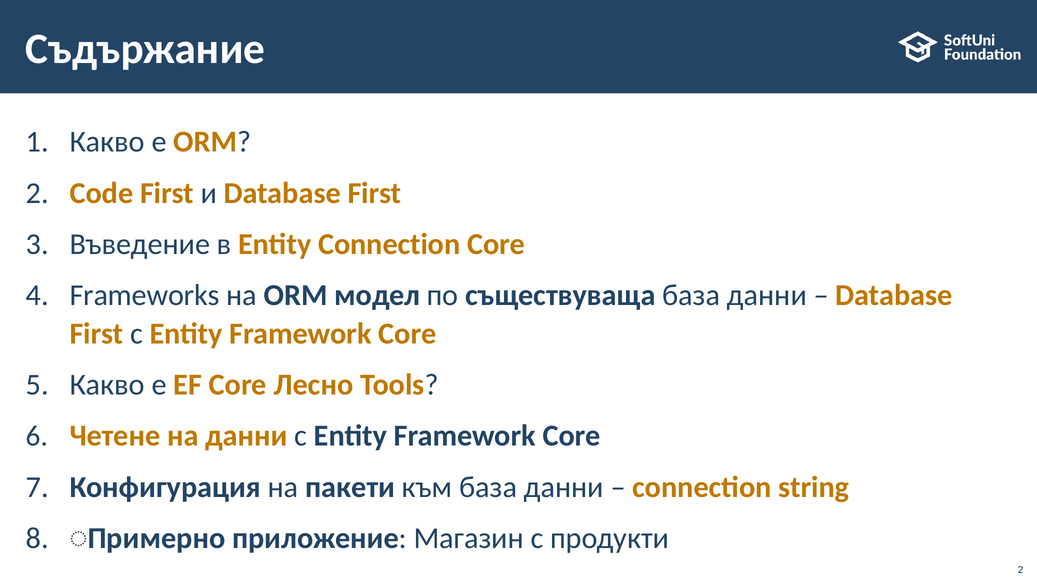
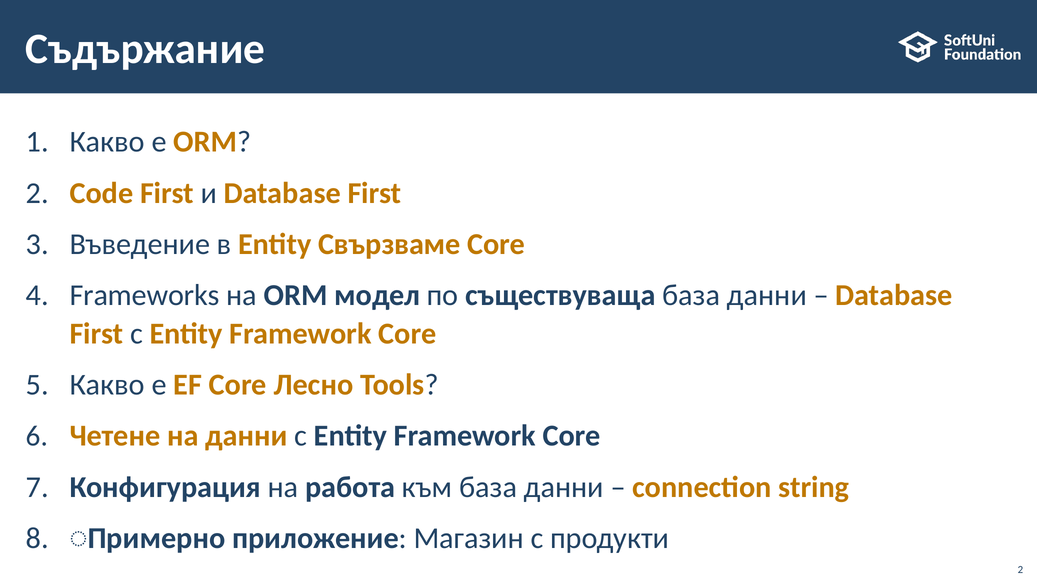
Entity Connection: Connection -> Свързваме (389, 244)
пакети: пакети -> работа (350, 487)
